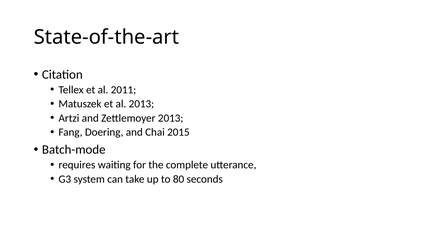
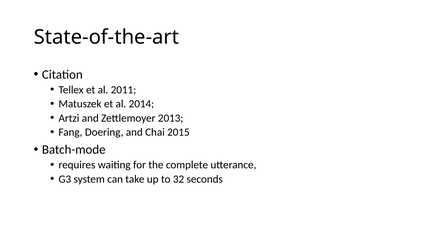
al 2013: 2013 -> 2014 (141, 104)
80: 80 -> 32 (179, 180)
